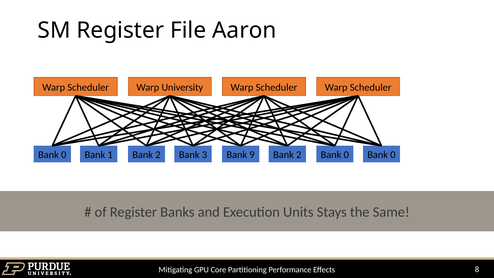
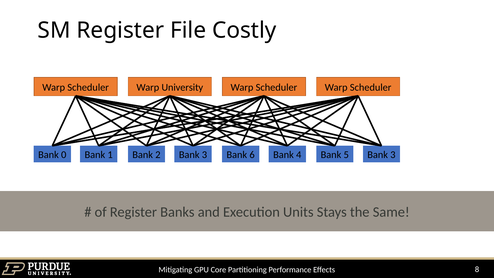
Aaron: Aaron -> Costly (244, 30)
9: 9 -> 6 (252, 155)
2: 2 -> 4 (299, 155)
0: 0 -> 5 (346, 155)
0: 0 -> 3 (393, 155)
